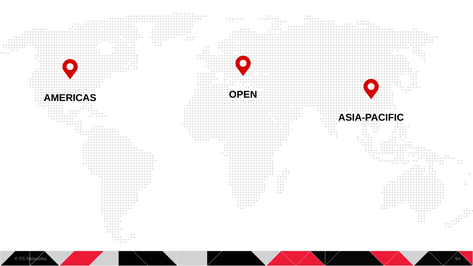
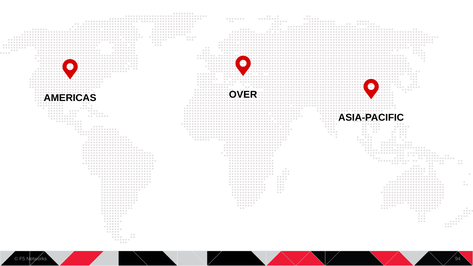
OPEN: OPEN -> OVER (243, 95)
